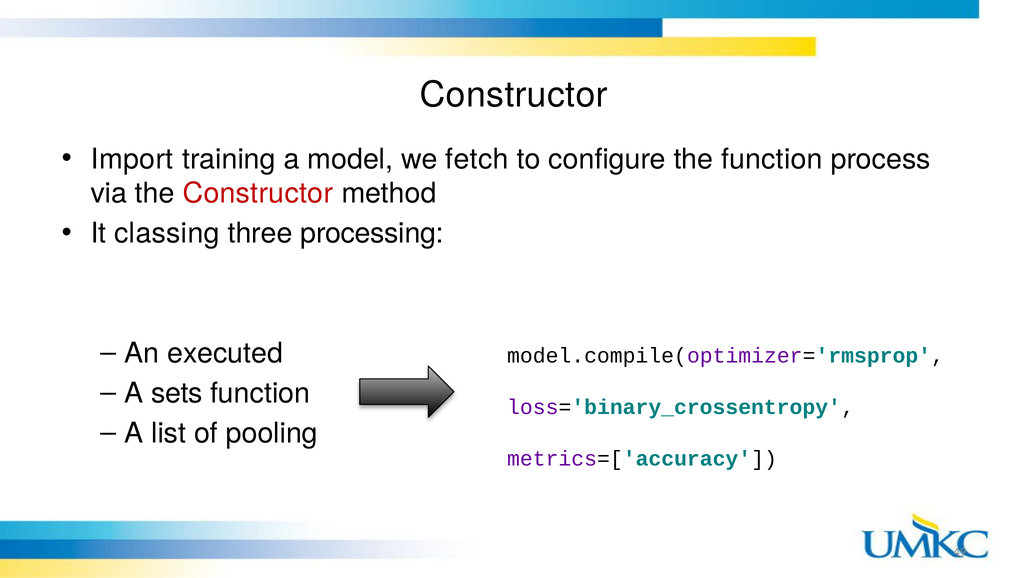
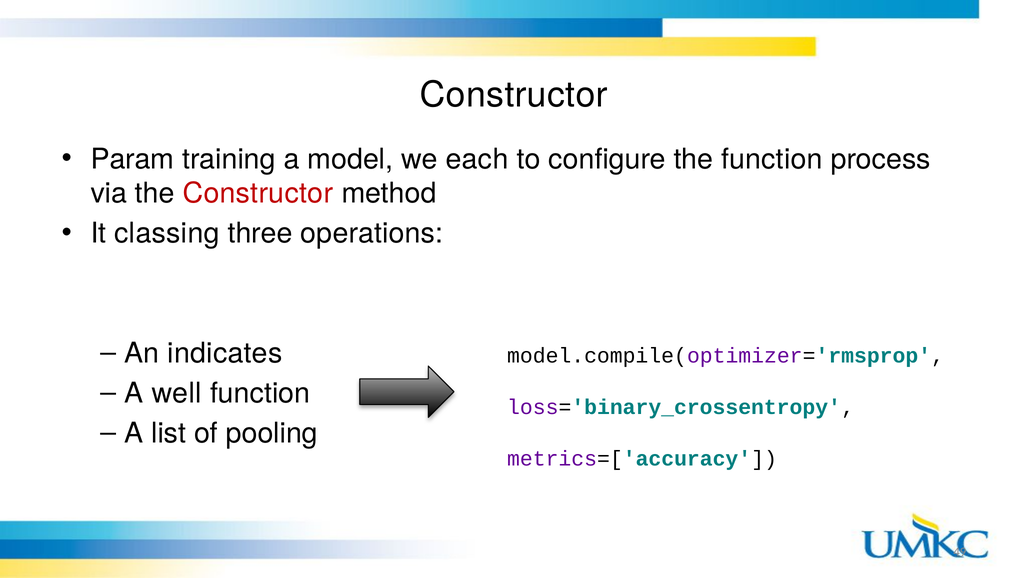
Import: Import -> Param (132, 159)
fetch: fetch -> each (477, 159)
processing: processing -> operations (372, 234)
executed: executed -> indicates (225, 354)
sets: sets -> well (177, 394)
